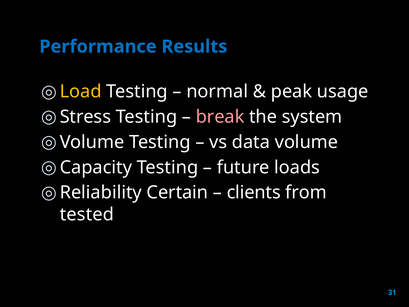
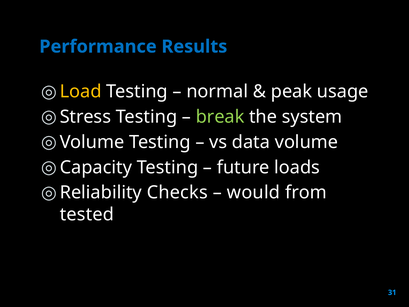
break colour: pink -> light green (220, 117)
Certain: Certain -> Checks (177, 192)
clients: clients -> would (254, 192)
